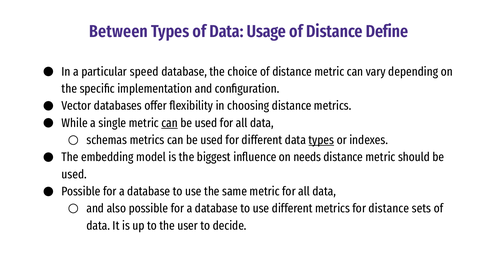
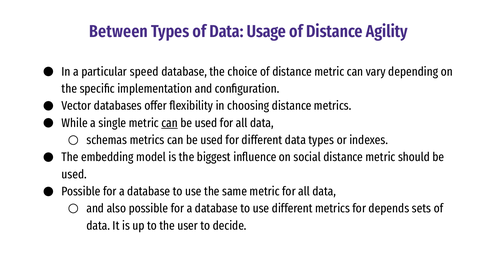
Define: Define -> Agility (387, 31)
types underline: present -> none (321, 140)
needs: needs -> social (307, 158)
for distance: distance -> depends (389, 209)
